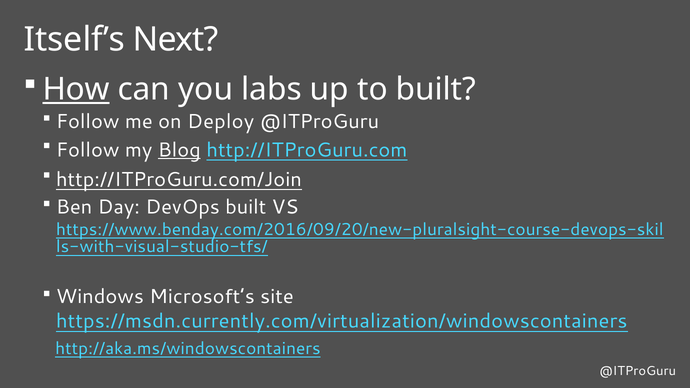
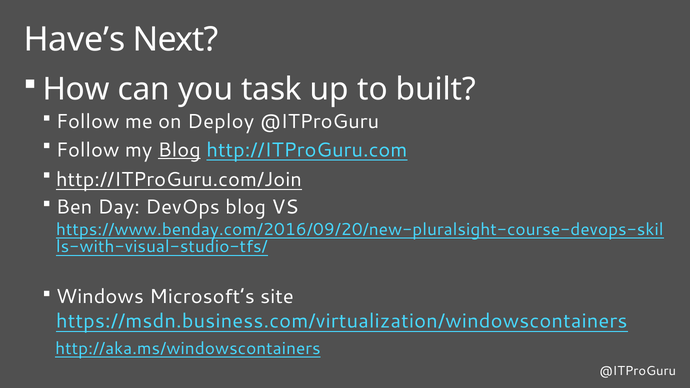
Itself’s: Itself’s -> Have’s (74, 40)
How underline: present -> none (76, 89)
labs: labs -> task (272, 89)
DevOps built: built -> blog (246, 207)
https://msdn.currently.com/virtualization/windowscontainers: https://msdn.currently.com/virtualization/windowscontainers -> https://msdn.business.com/virtualization/windowscontainers (342, 321)
